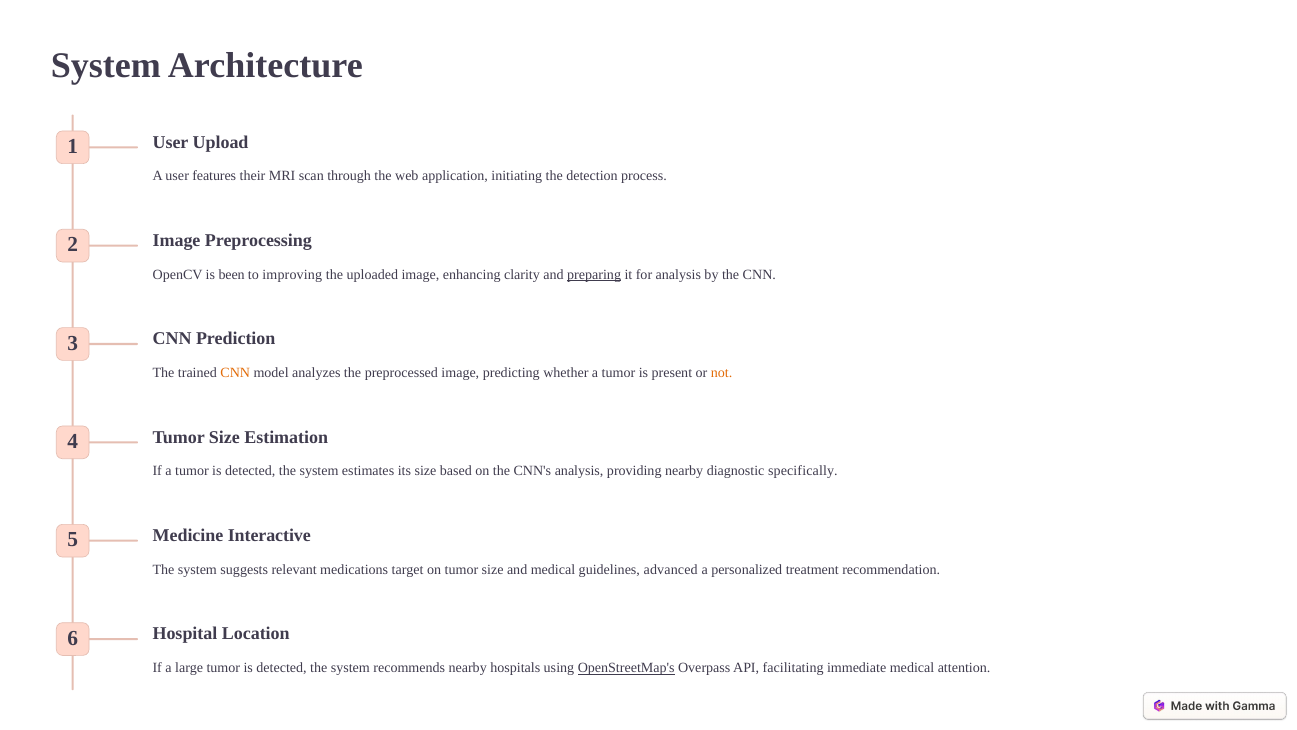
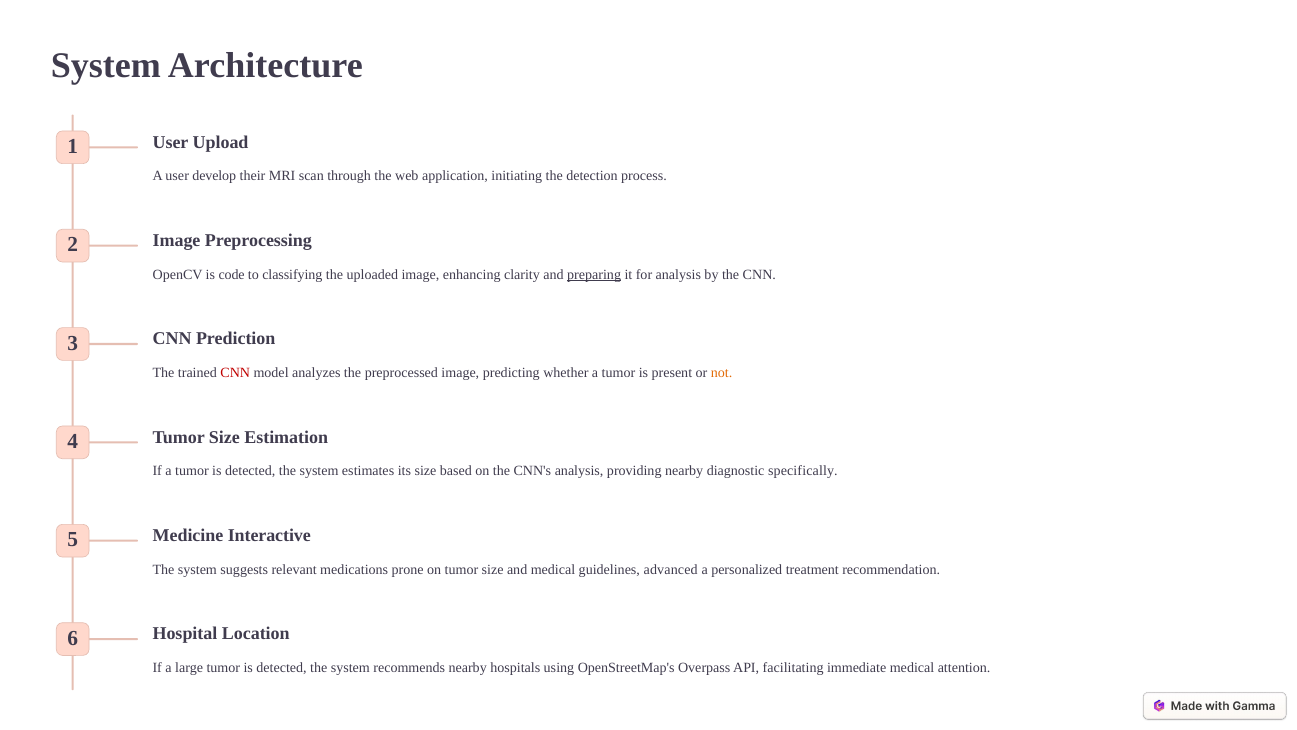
features: features -> develop (214, 176)
been: been -> code (232, 274)
improving: improving -> classifying (292, 274)
CNN colour: orange -> red (235, 373)
target: target -> prone (408, 569)
OpenStreetMap's underline: present -> none (626, 668)
